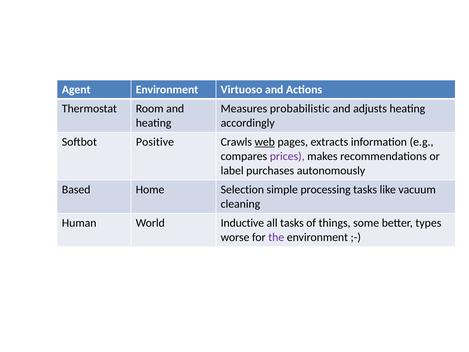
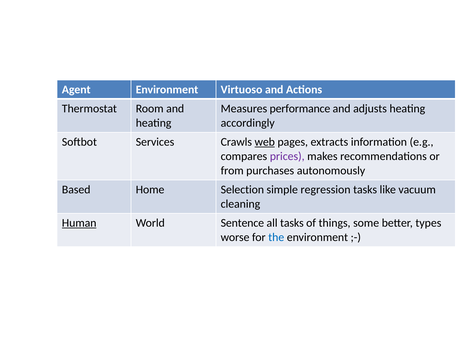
probabilistic: probabilistic -> performance (300, 109)
Positive: Positive -> Services (155, 142)
label: label -> from (232, 170)
processing: processing -> regression (326, 189)
Human underline: none -> present (79, 223)
Inductive: Inductive -> Sentence (242, 223)
the colour: purple -> blue (276, 237)
